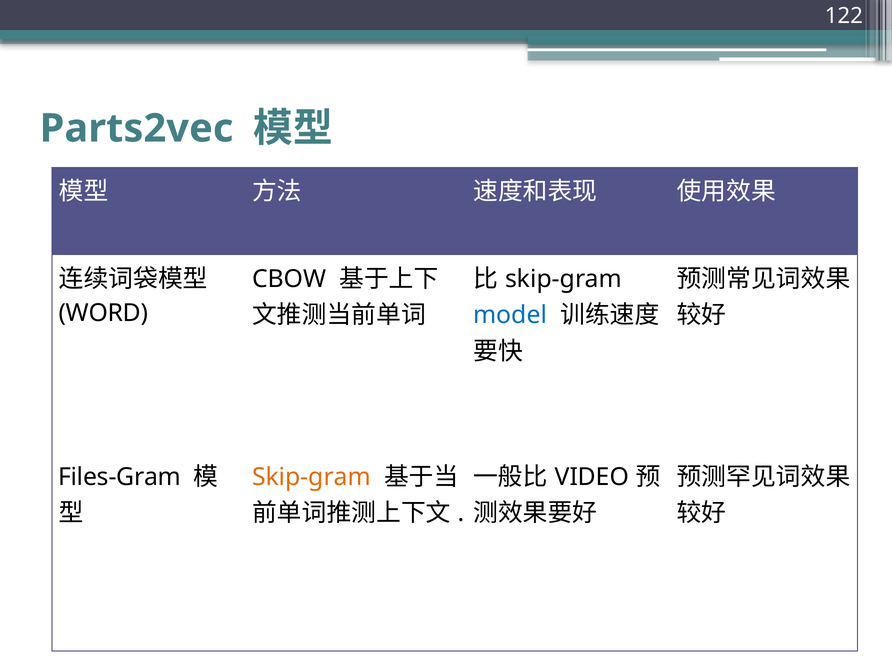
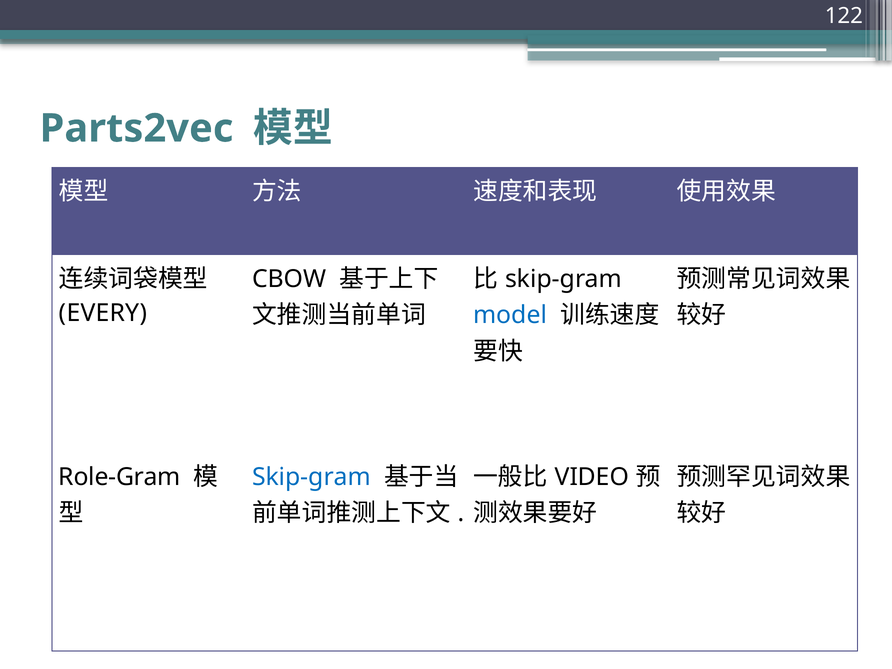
WORD: WORD -> EVERY (103, 313)
Files-Gram: Files-Gram -> Role-Gram (120, 477)
Skip-gram colour: orange -> blue (311, 477)
